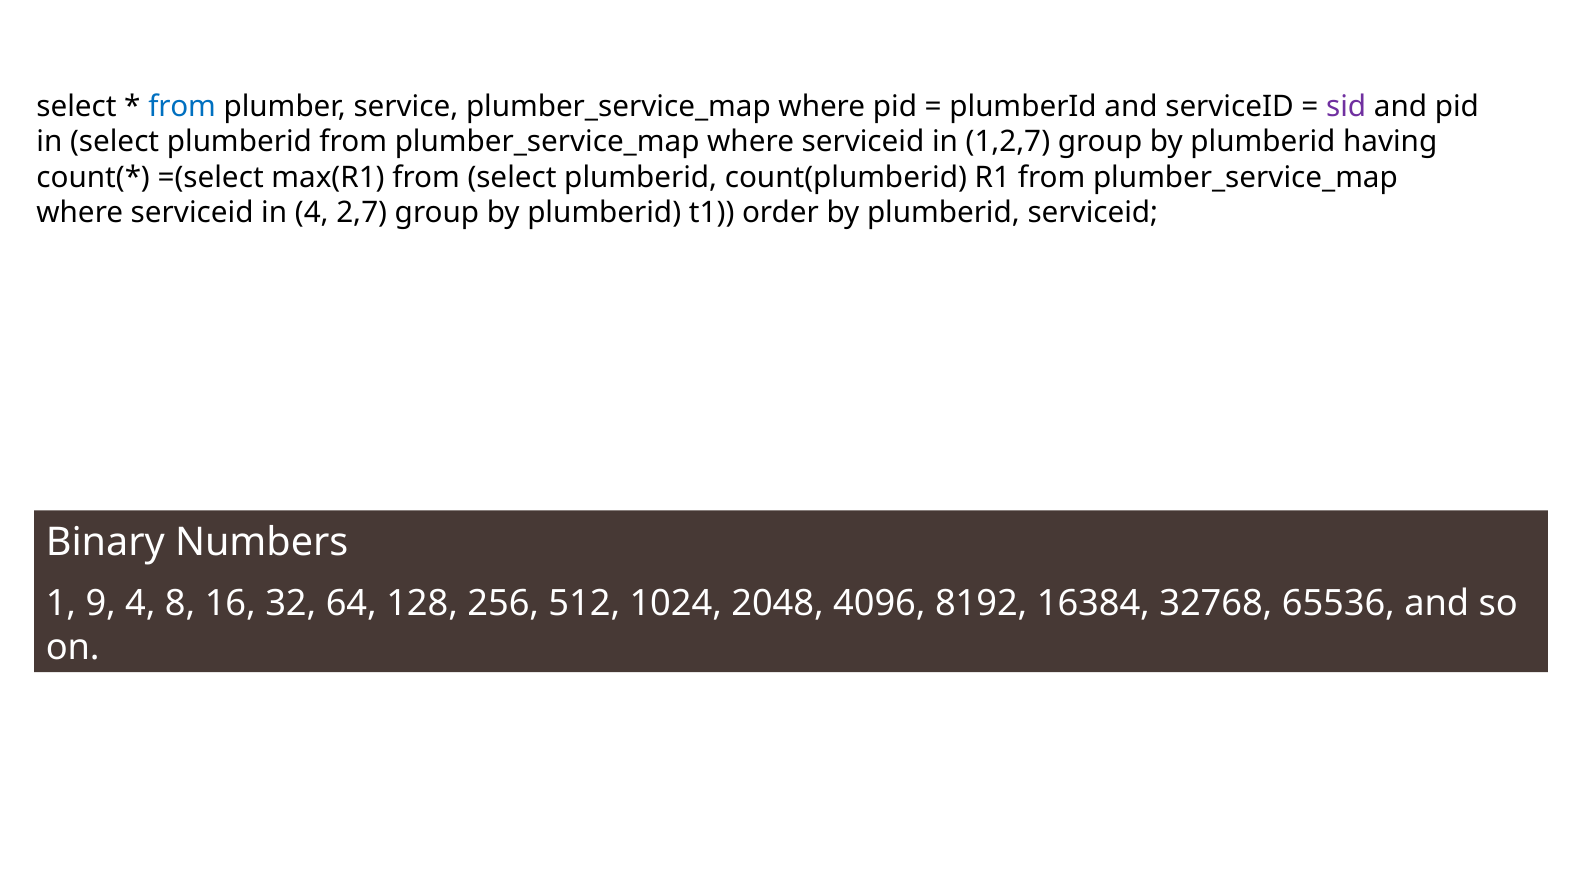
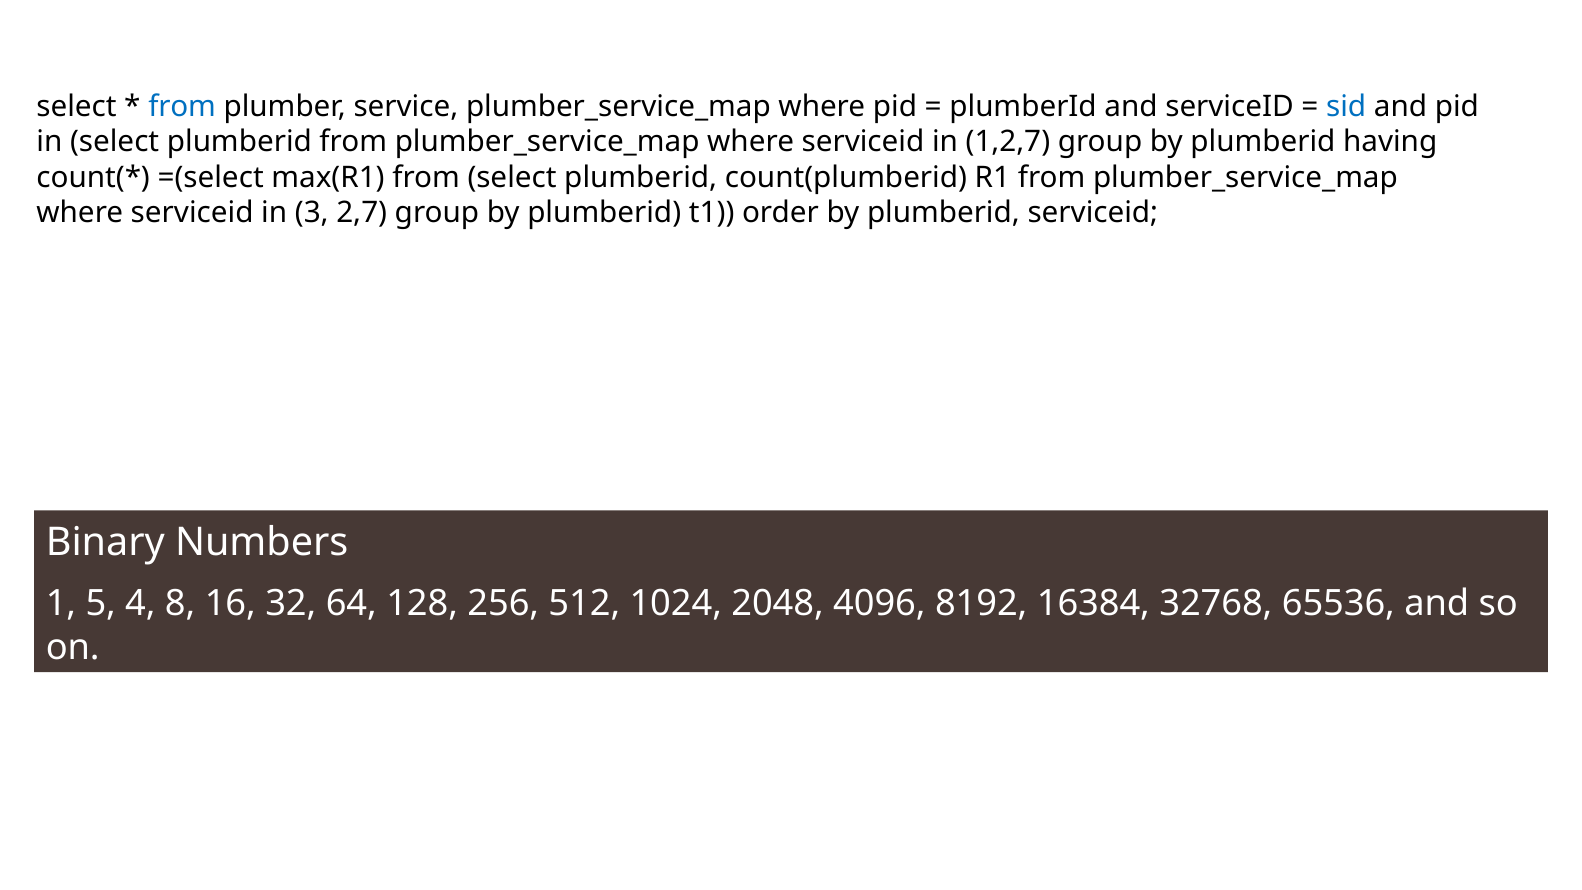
sid colour: purple -> blue (1346, 106)
in 4: 4 -> 3 (312, 213)
9: 9 -> 5 (101, 604)
